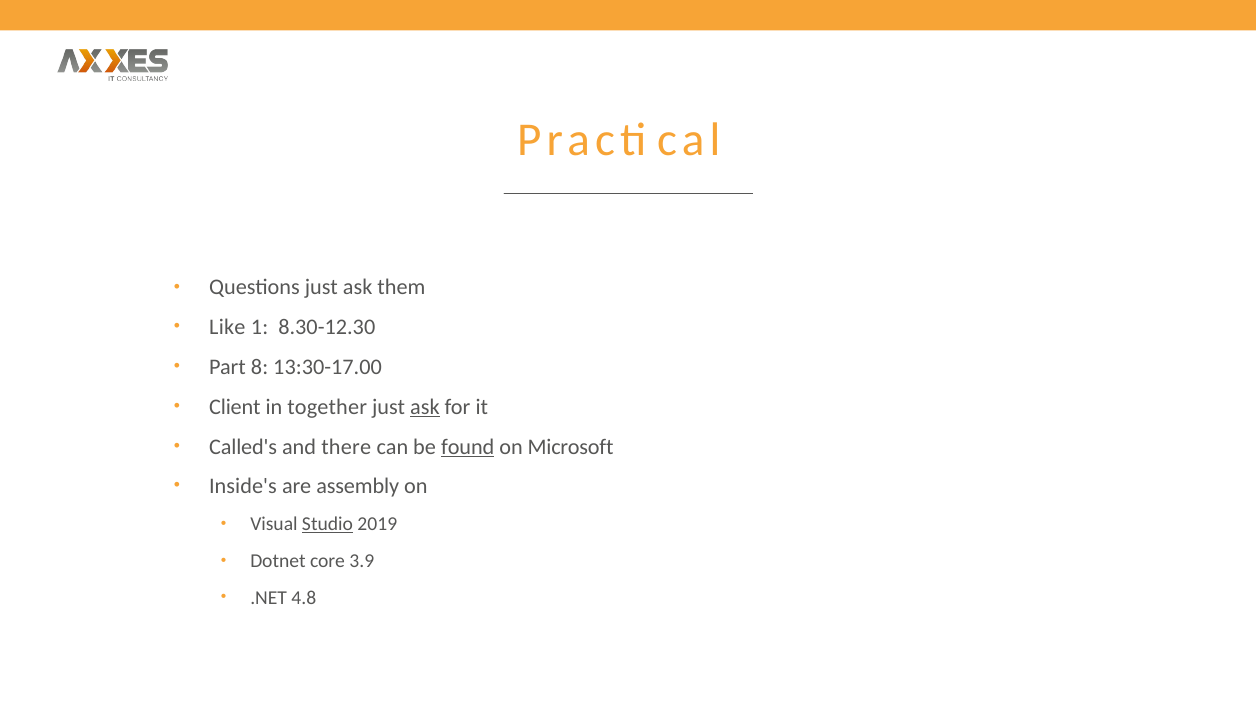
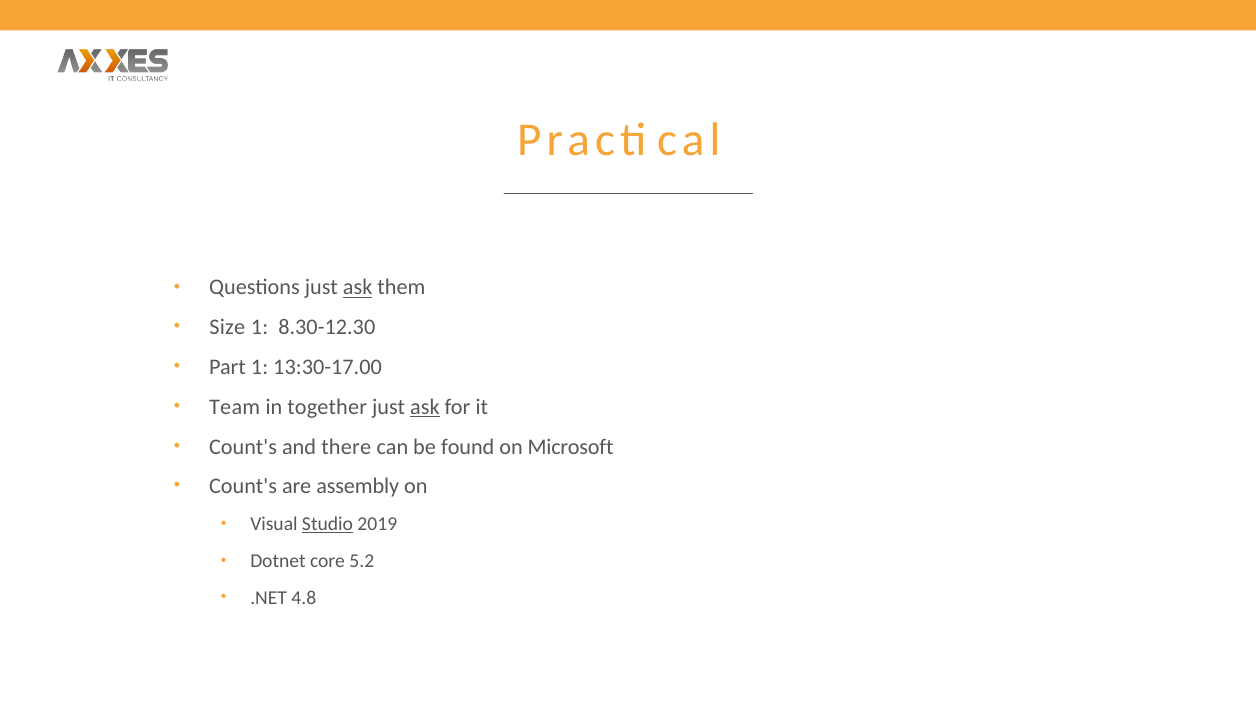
ask underline: none -> present (358, 288)
Like: Like -> Size (227, 328)
Part 8: 8 -> 1 (260, 367)
Client: Client -> Team (235, 407)
Called's: Called's -> Count's (243, 447)
found underline: present -> none (468, 447)
Inside's: Inside's -> Count's (243, 487)
3.9: 3.9 -> 5.2 (362, 561)
